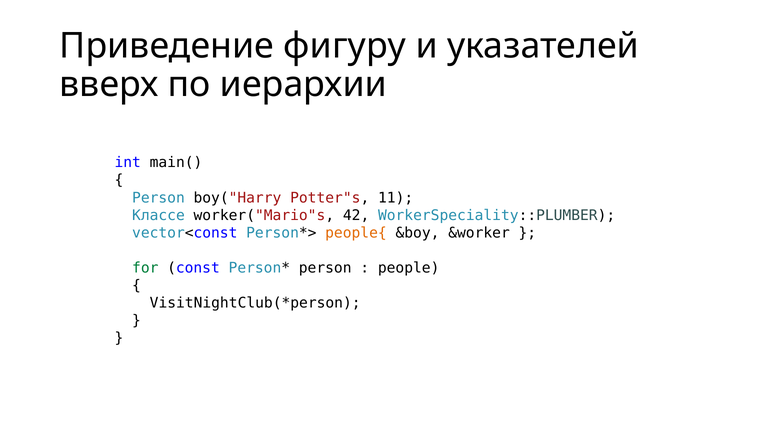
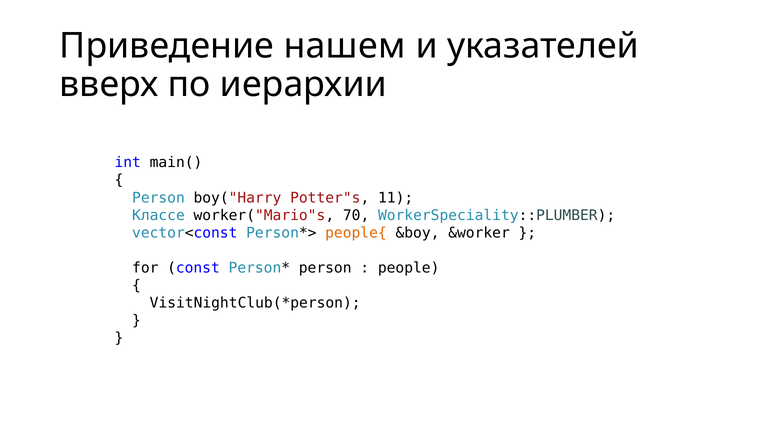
фигуру: фигуру -> нашем (345, 46)
42: 42 -> 70 (356, 215)
for colour: green -> black (145, 268)
